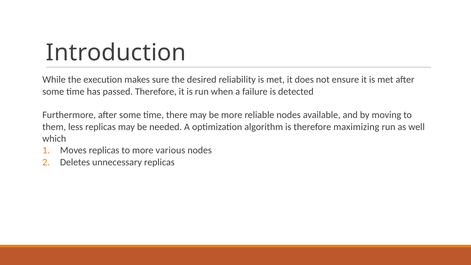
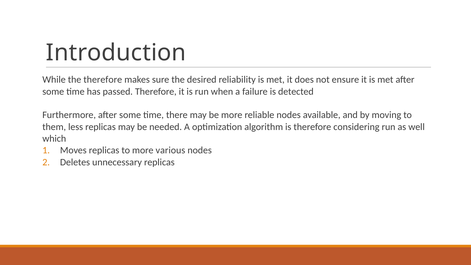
the execution: execution -> therefore (103, 80)
maximizing: maximizing -> considering (356, 127)
